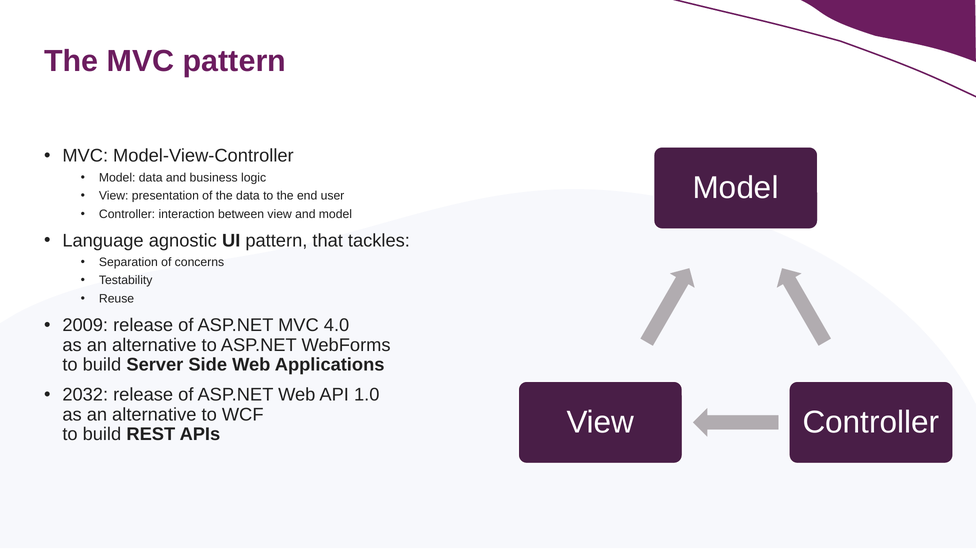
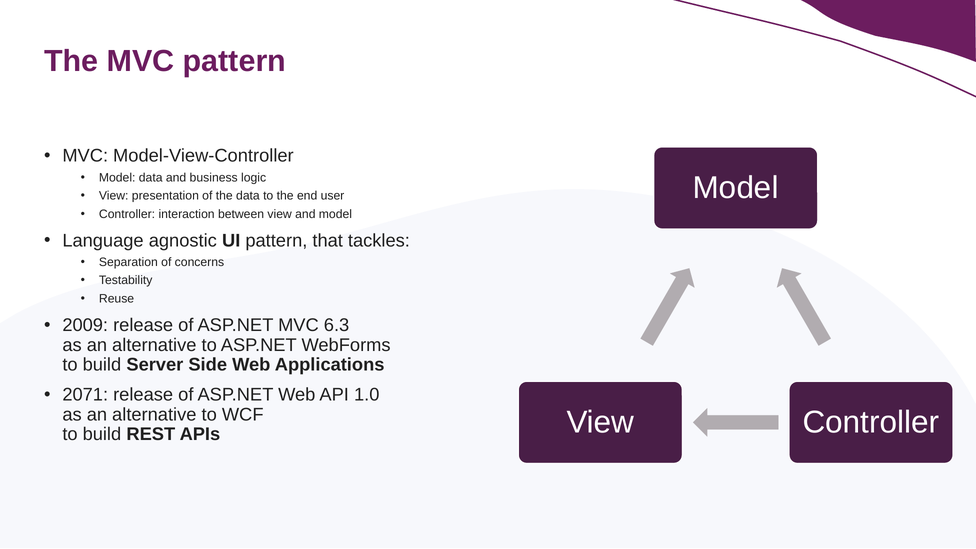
4.0: 4.0 -> 6.3 (337, 325)
2032: 2032 -> 2071 (85, 395)
